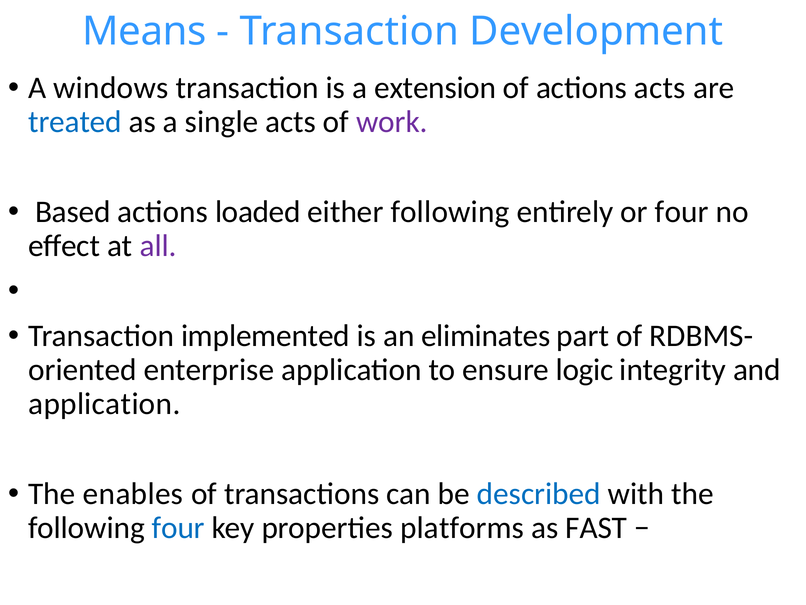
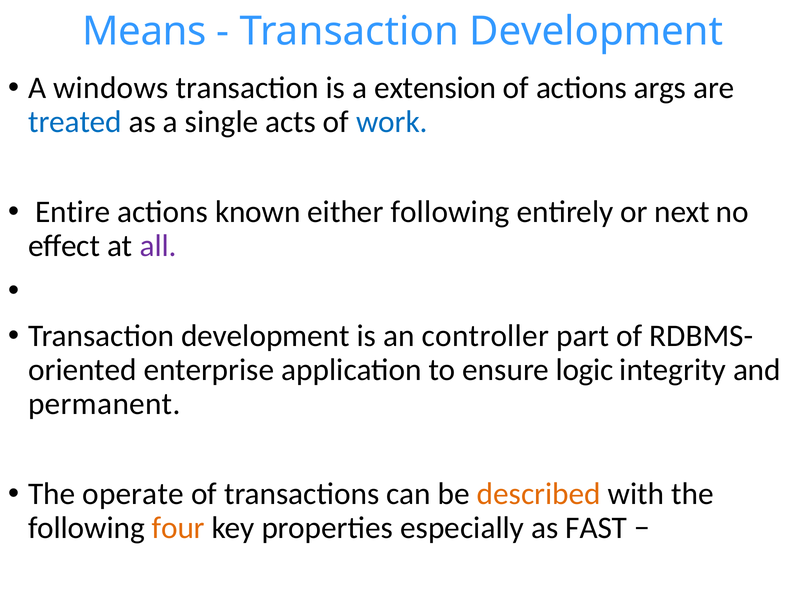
actions acts: acts -> args (660, 88)
work colour: purple -> blue (392, 122)
Based: Based -> Entire (73, 212)
loaded: loaded -> known (258, 212)
or four: four -> next (682, 212)
implemented: implemented -> development (265, 336)
eliminates: eliminates -> controller (485, 336)
application: application -> permanent (104, 404)
enables: enables -> operate (133, 494)
described colour: blue -> orange (539, 494)
four colour: blue -> orange (178, 528)
platforms: platforms -> especially (462, 528)
